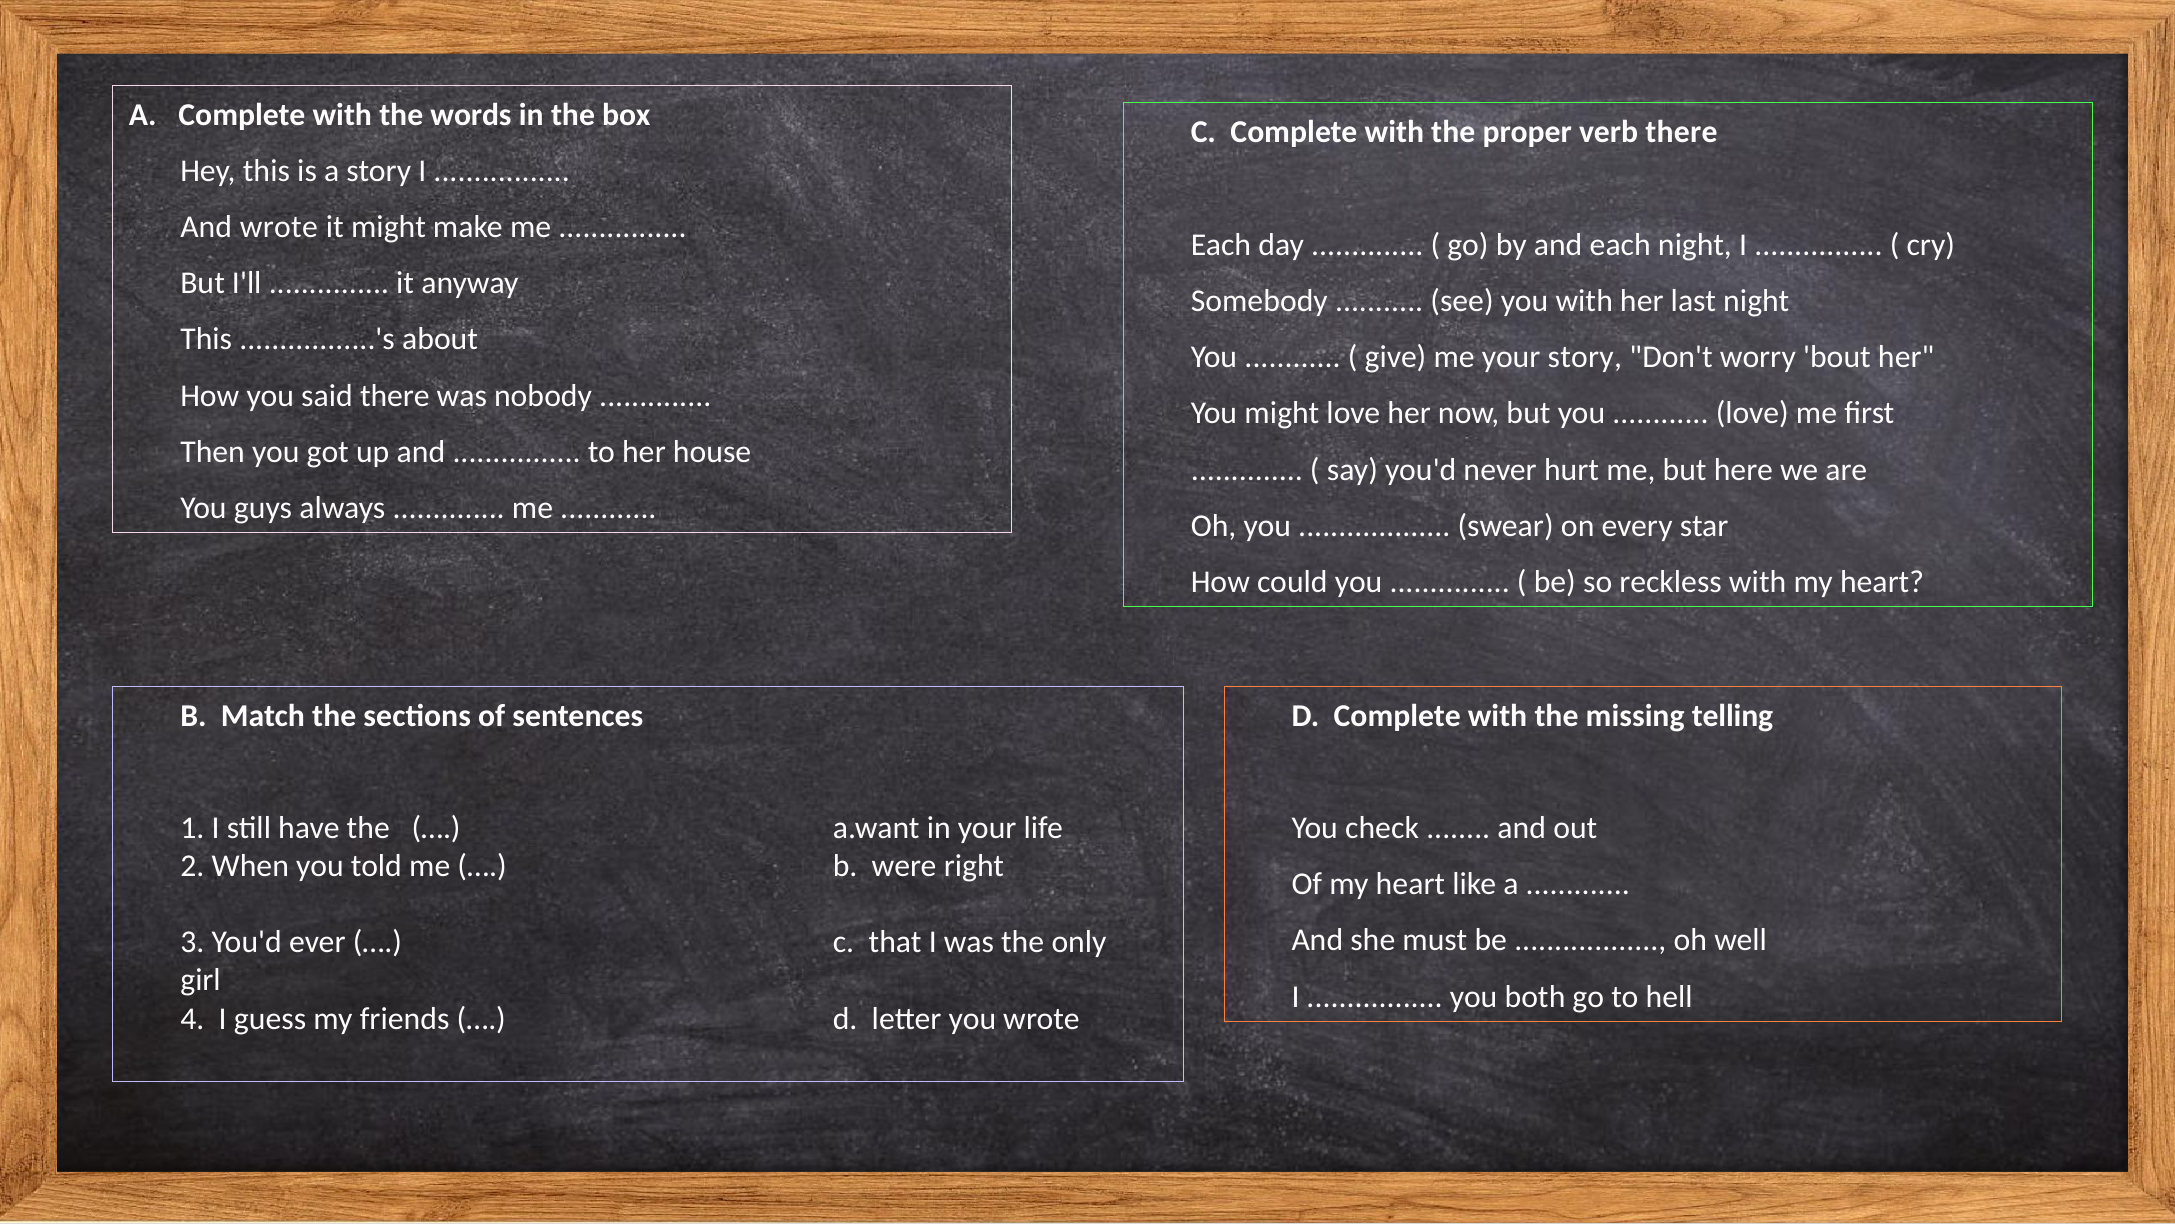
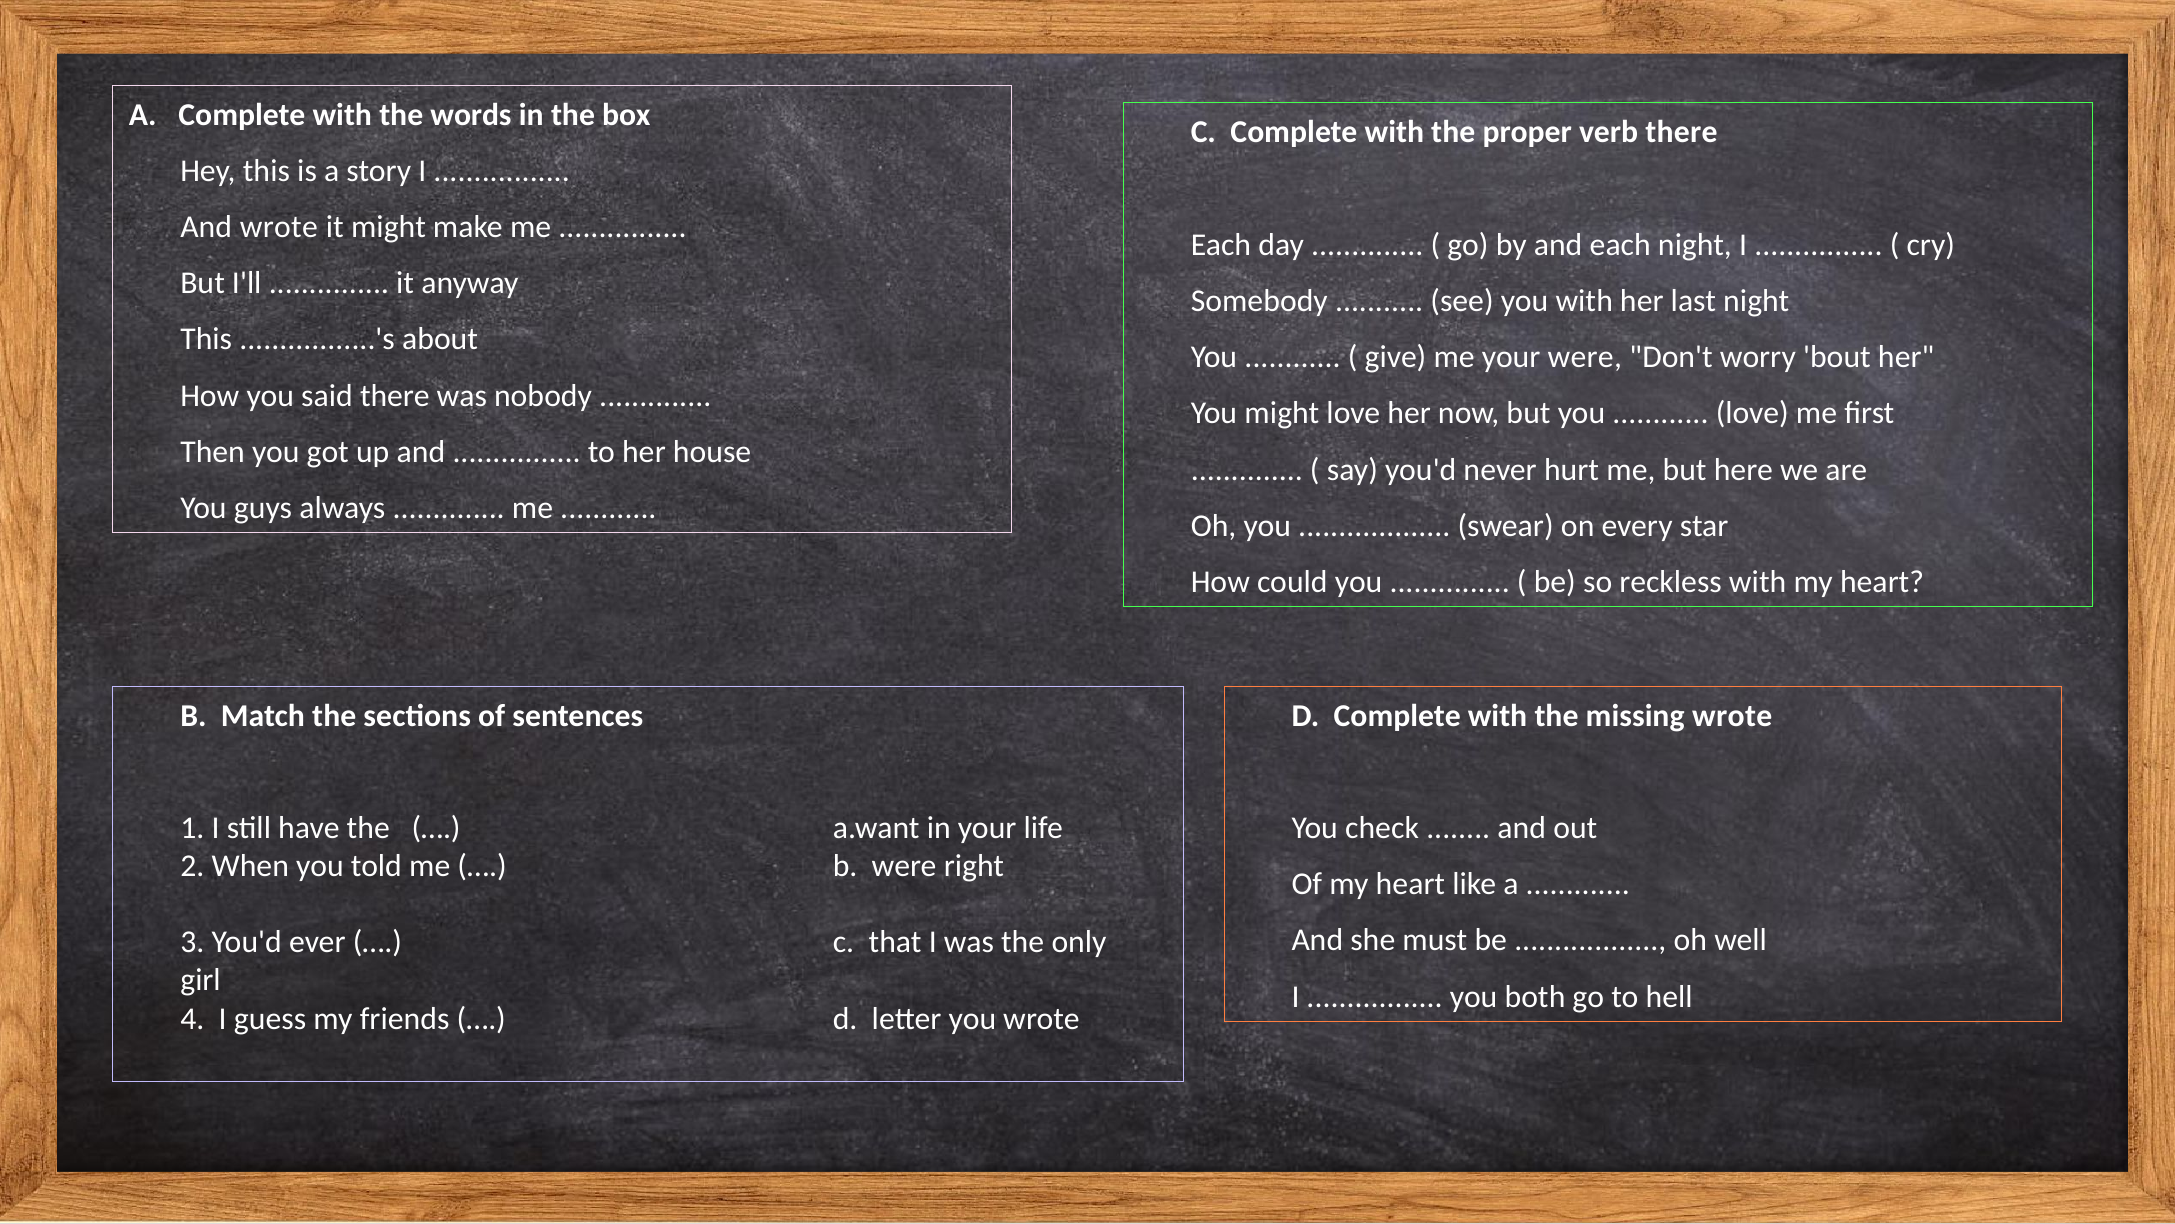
your story: story -> were (1585, 357)
missing telling: telling -> wrote (1732, 715)
